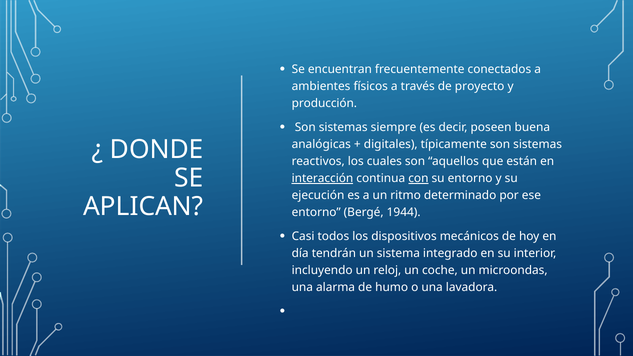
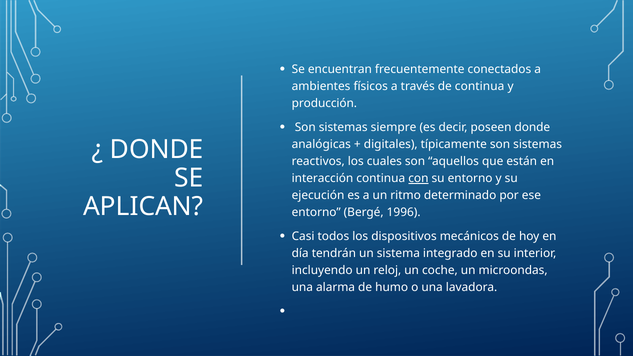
de proyecto: proyecto -> continua (480, 86)
poseen buena: buena -> donde (532, 127)
interacción underline: present -> none (322, 178)
1944: 1944 -> 1996 (404, 213)
